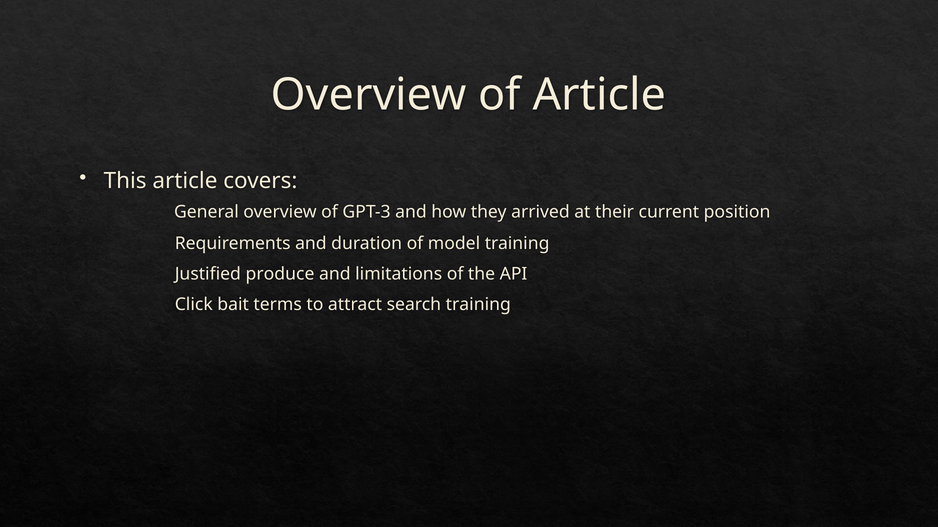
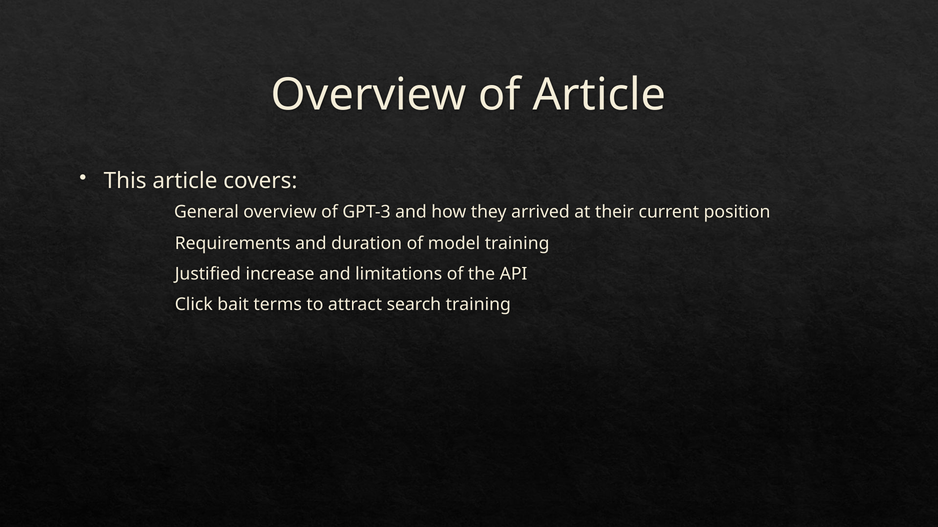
produce: produce -> increase (280, 274)
